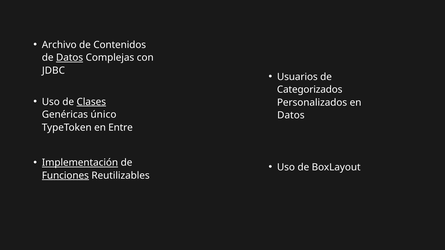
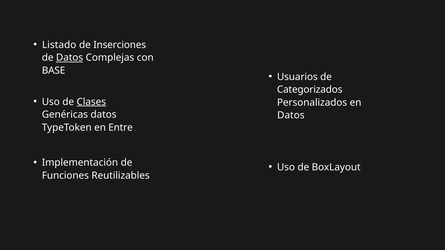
Archivo: Archivo -> Listado (59, 45)
Contenidos: Contenidos -> Inserciones (120, 45)
JDBC: JDBC -> BASE (54, 71)
Genéricas único: único -> datos (104, 115)
Implementación underline: present -> none (80, 163)
Funciones underline: present -> none (65, 176)
